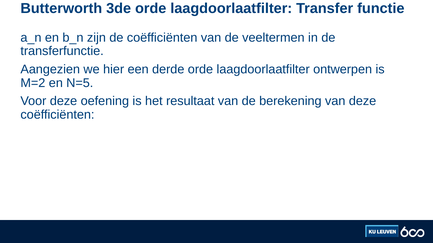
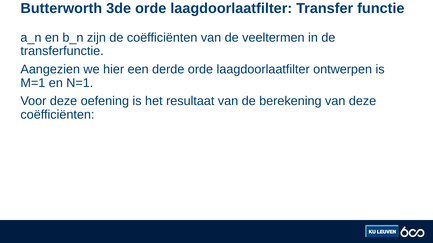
M=2: M=2 -> M=1 (33, 83)
N=5: N=5 -> N=1 (80, 83)
